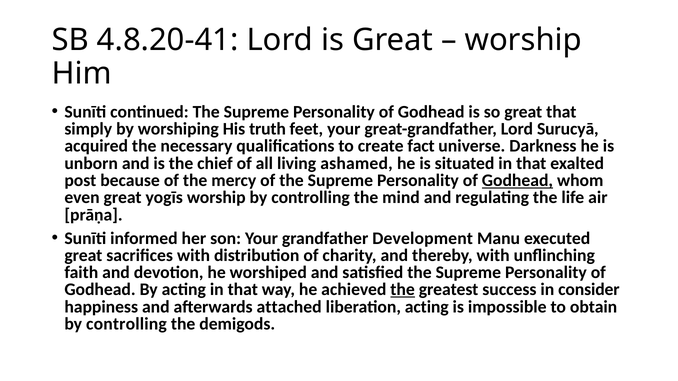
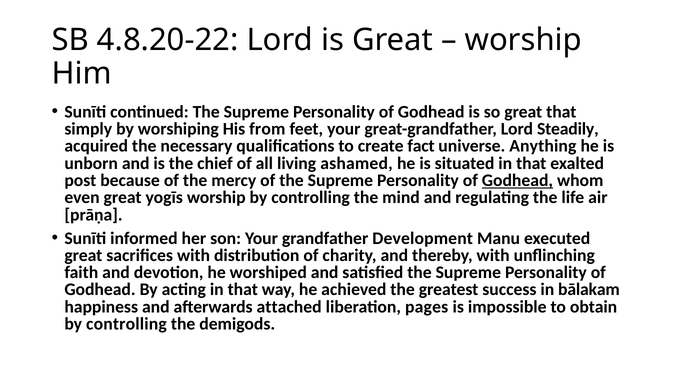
4.8.20-41: 4.8.20-41 -> 4.8.20-22 (168, 40)
truth: truth -> from (267, 129)
Surucyā: Surucyā -> Steadily (568, 129)
Darkness: Darkness -> Anything (543, 146)
the underline: present -> none (403, 290)
consider: consider -> bālakam (589, 290)
liberation acting: acting -> pages (427, 307)
